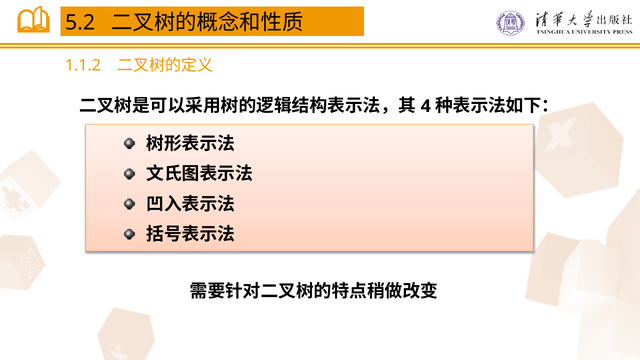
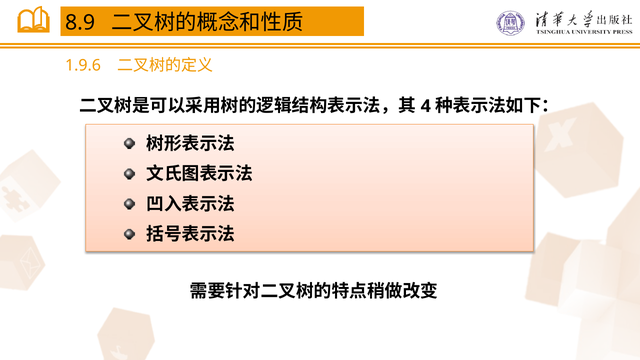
5.2: 5.2 -> 8.9 (80, 23)
1.1.2: 1.1.2 -> 1.9.6 (83, 66)
